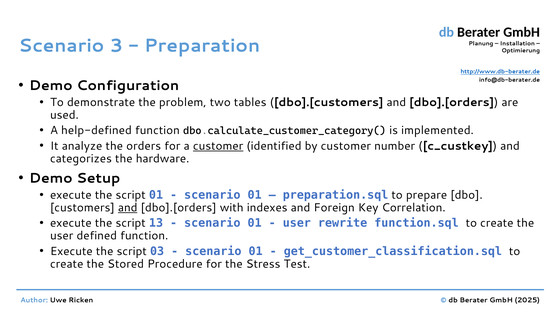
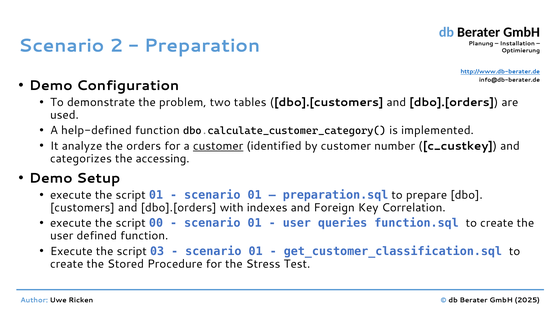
3: 3 -> 2 (116, 46)
hardware: hardware -> accessing (163, 159)
and underline: present -> none (128, 208)
13: 13 -> 00 (156, 223)
rewrite: rewrite -> queries (343, 223)
